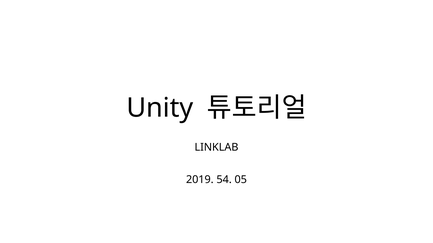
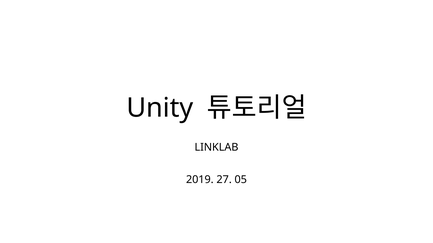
54: 54 -> 27 (224, 180)
